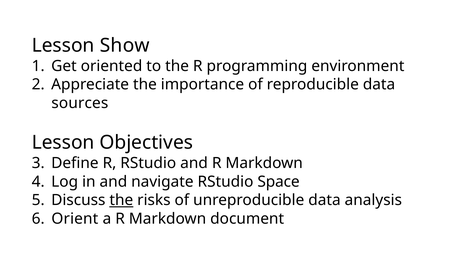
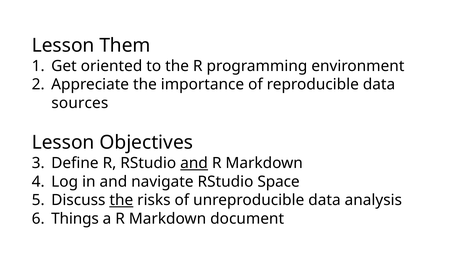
Show: Show -> Them (125, 45)
and underline: none -> present (194, 163)
Orient: Orient -> Things (75, 218)
